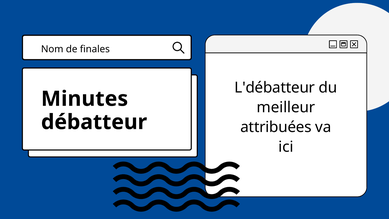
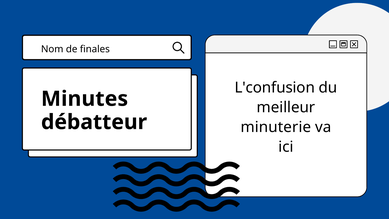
L'débatteur: L'débatteur -> L'confusion (275, 88)
attribuées: attribuées -> minuterie (276, 127)
